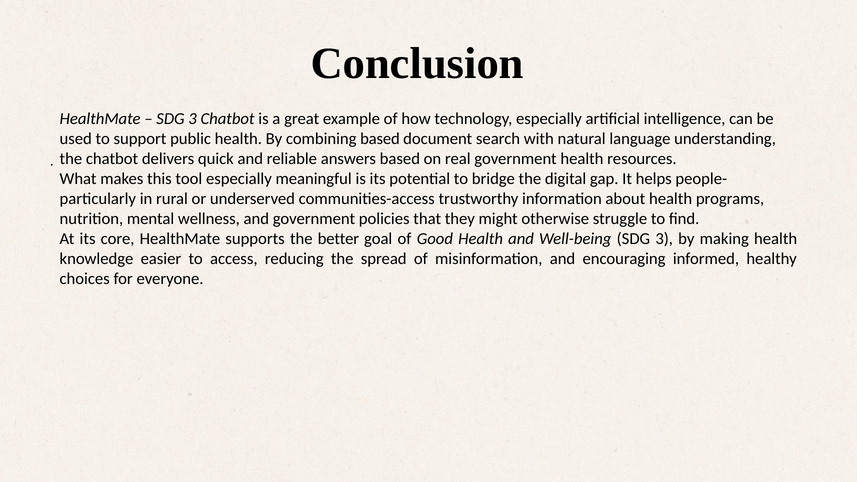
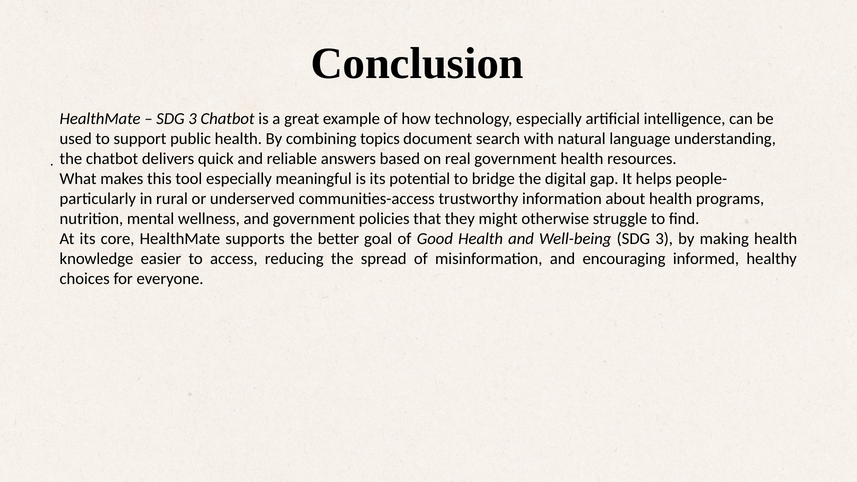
combining based: based -> topics (380, 139)
